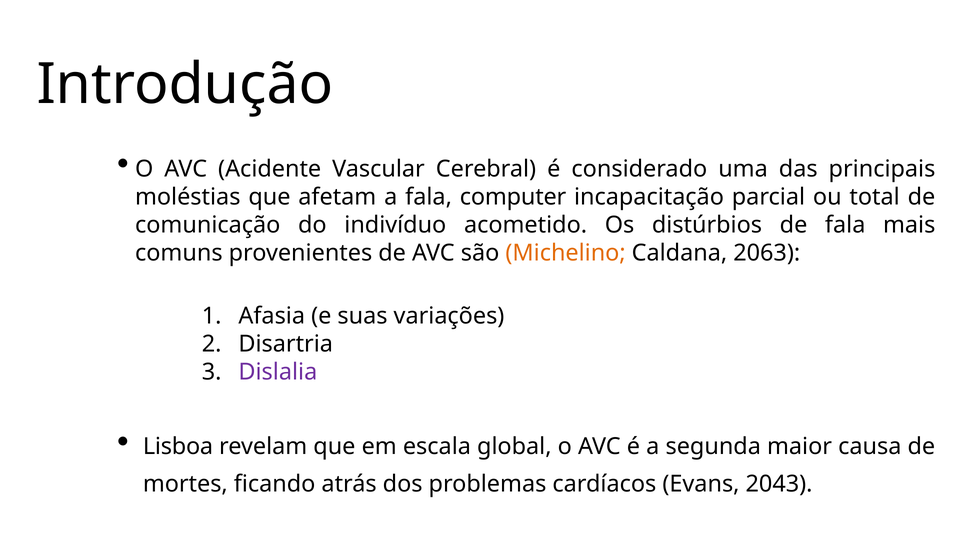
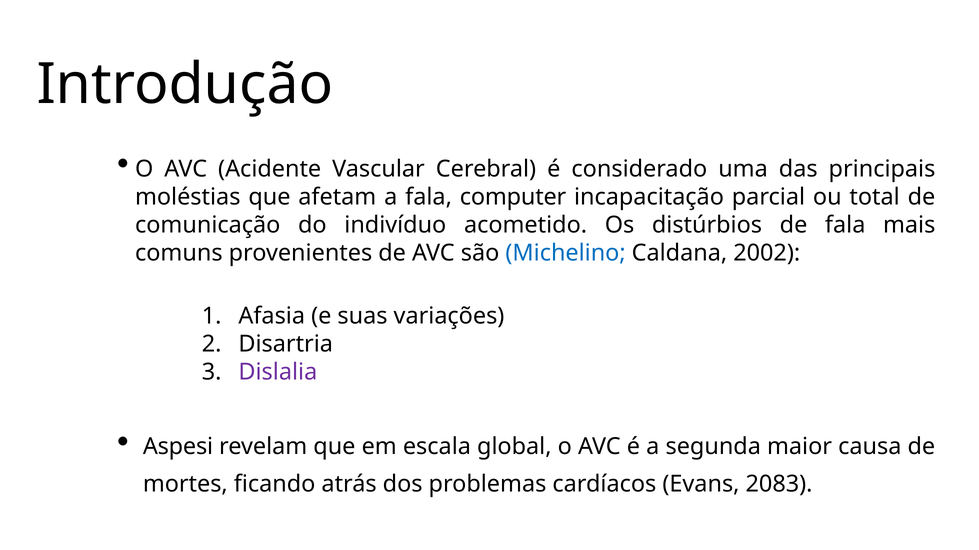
Michelino colour: orange -> blue (566, 254)
2063: 2063 -> 2002 (767, 254)
Lisboa: Lisboa -> Aspesi (178, 447)
2043: 2043 -> 2083 (779, 485)
